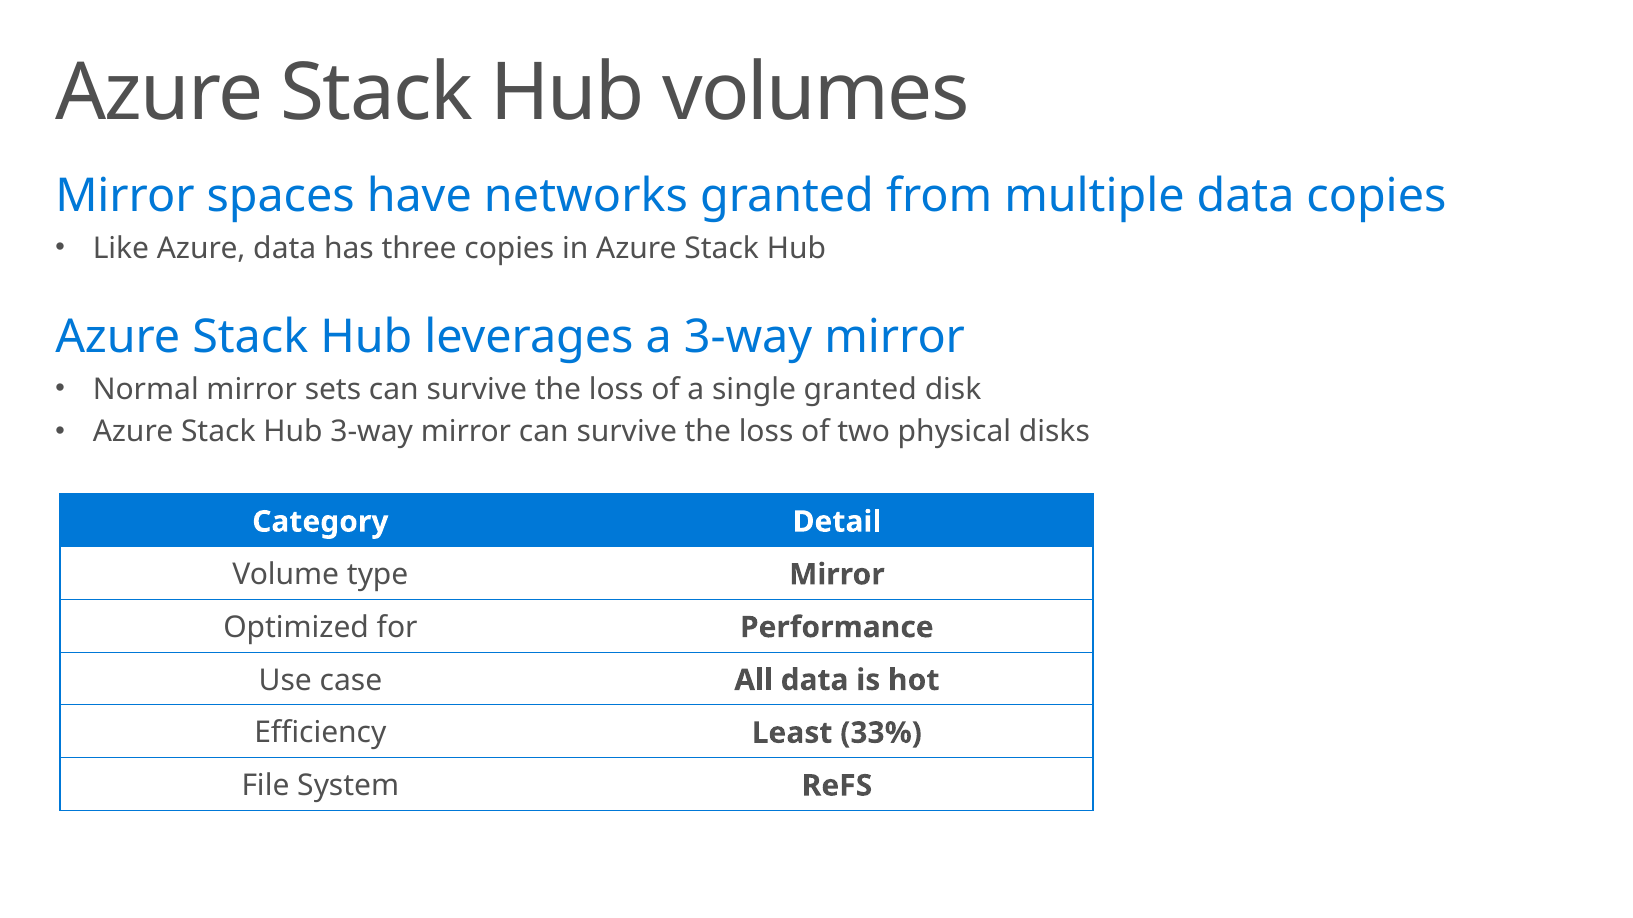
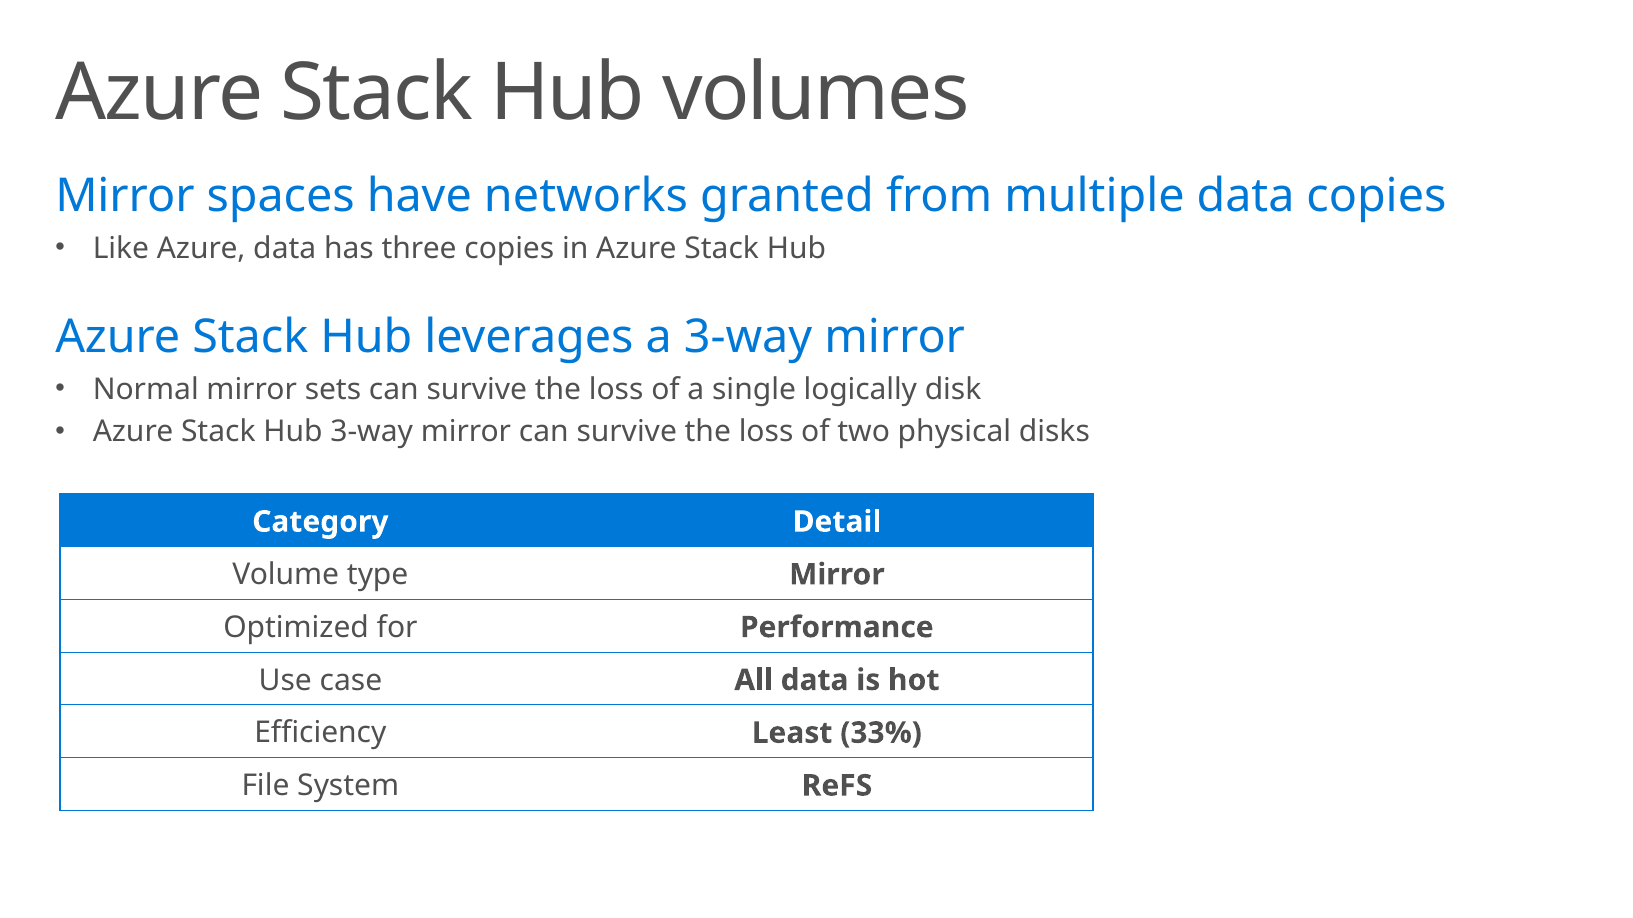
single granted: granted -> logically (860, 389)
